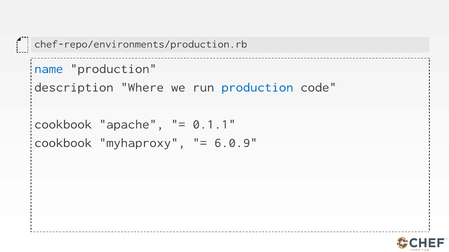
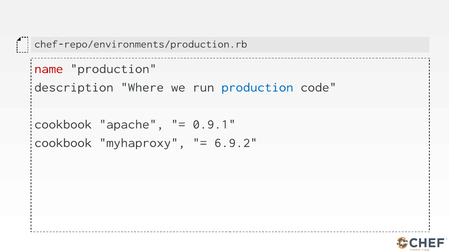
name colour: blue -> red (49, 69)
0.1.1: 0.1.1 -> 0.9.1 (214, 124)
6.0.9: 6.0.9 -> 6.9.2 (236, 143)
